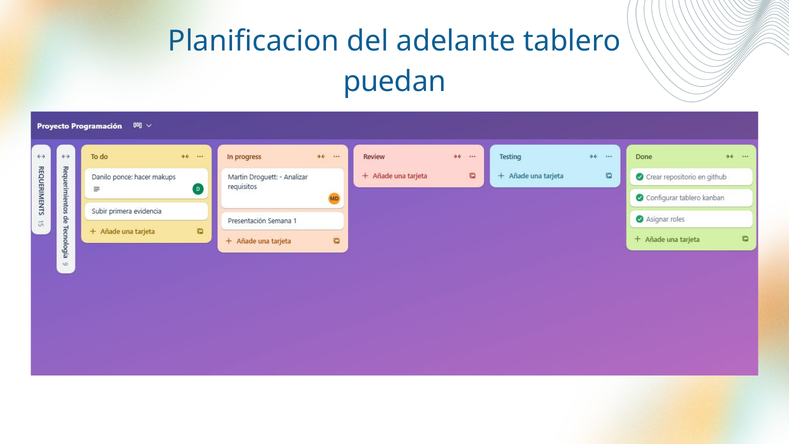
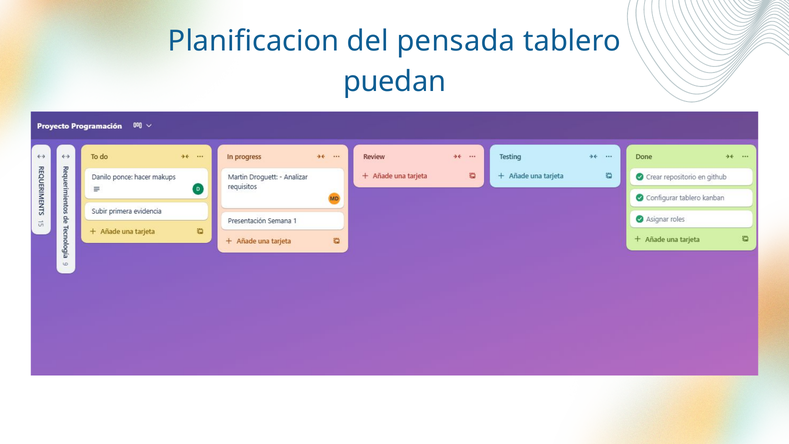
adelante: adelante -> pensada (456, 41)
